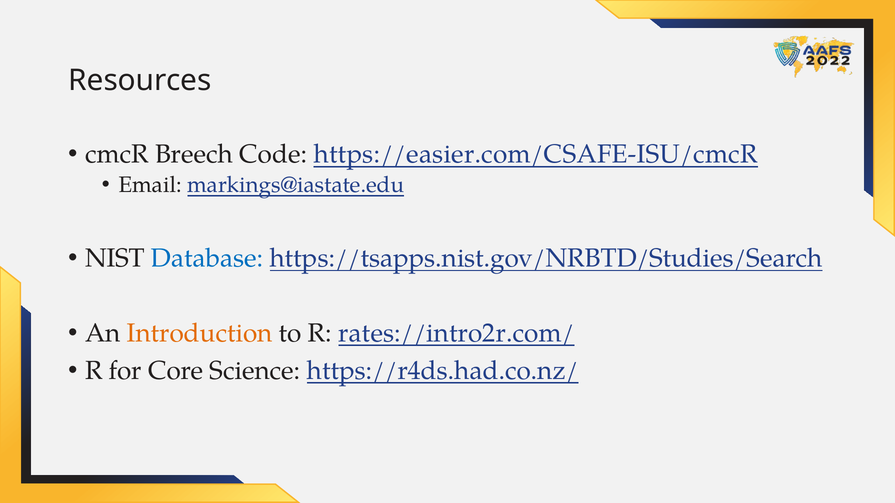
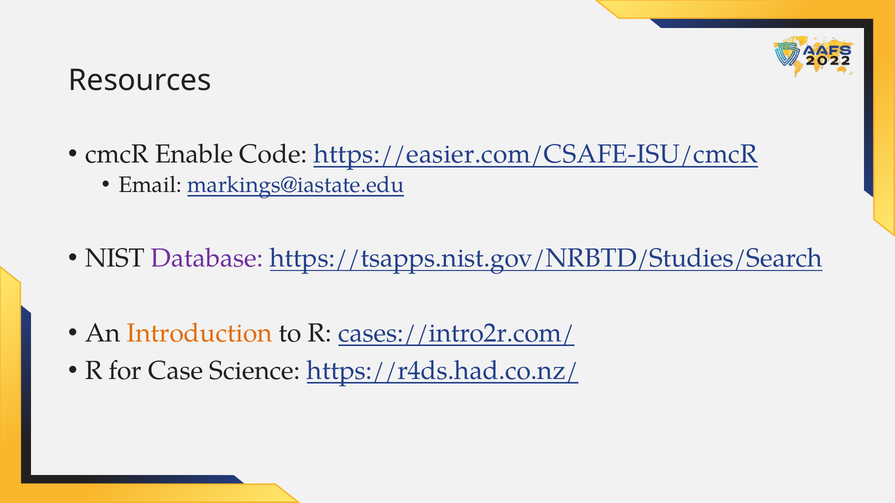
Breech: Breech -> Enable (194, 154)
Database colour: blue -> purple (207, 258)
rates://intro2r.com/: rates://intro2r.com/ -> cases://intro2r.com/ (457, 333)
Core: Core -> Case (176, 371)
